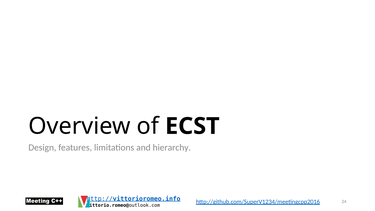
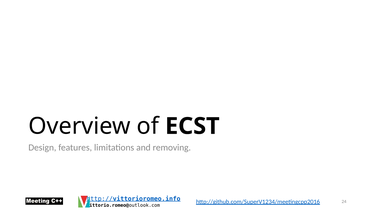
hierarchy: hierarchy -> removing (172, 148)
